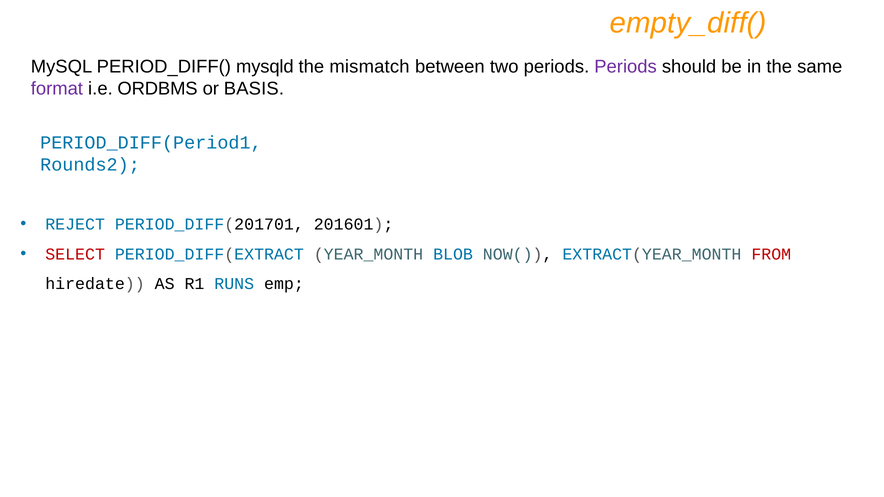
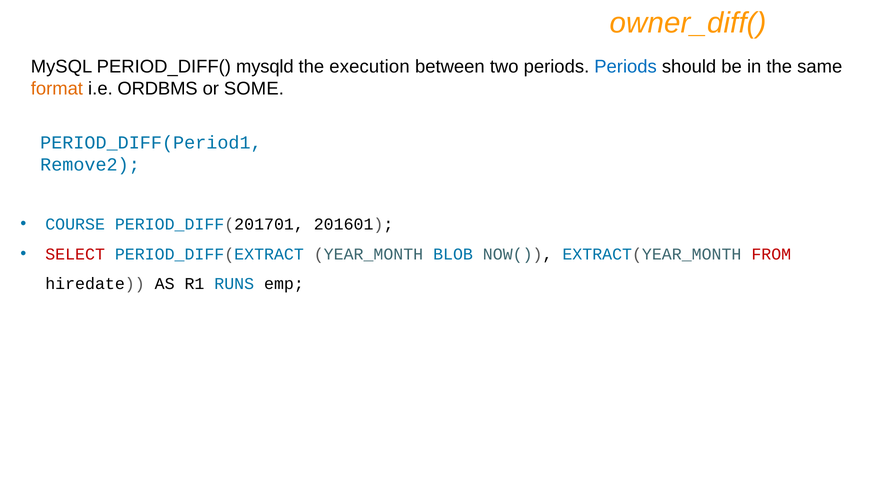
empty_diff(: empty_diff( -> owner_diff( (688, 23)
mismatch: mismatch -> execution (369, 67)
Periods colour: purple -> blue (626, 67)
format colour: purple -> orange (57, 89)
BASIS: BASIS -> SOME (254, 89)
Rounds2: Rounds2 -> Remove2 (90, 165)
REJECT: REJECT -> COURSE (75, 224)
